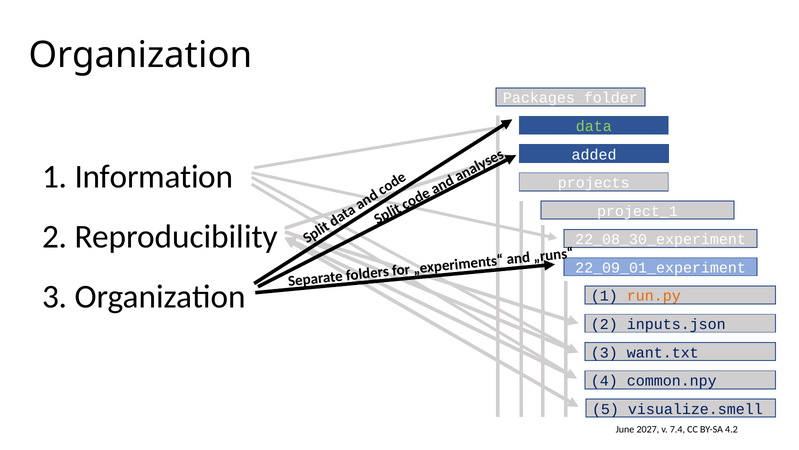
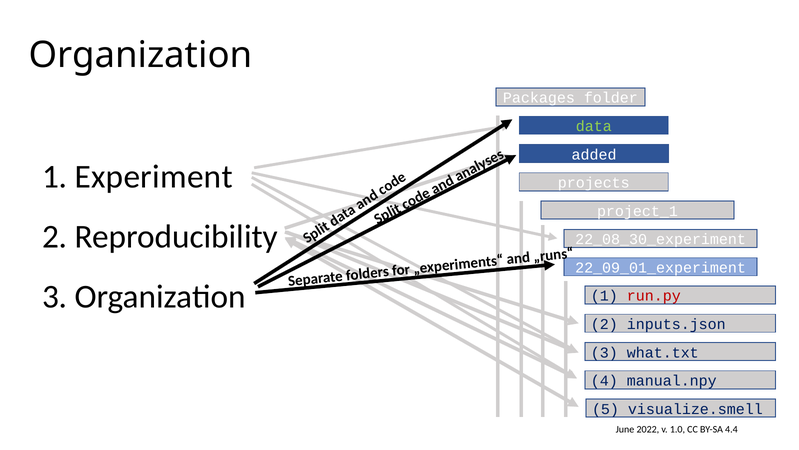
Information: Information -> Experiment (154, 177)
run.py colour: orange -> red (654, 296)
want.txt: want.txt -> what.txt (663, 352)
common.npy: common.npy -> manual.npy (672, 380)
2027: 2027 -> 2022 (648, 429)
7.4: 7.4 -> 1.0 (677, 429)
4.2: 4.2 -> 4.4 (731, 429)
